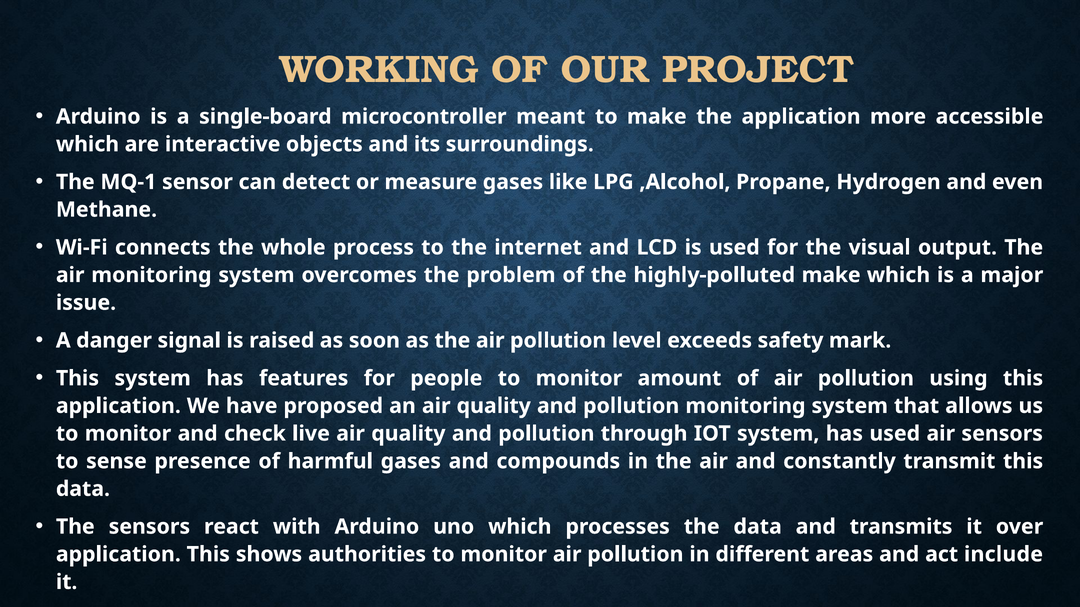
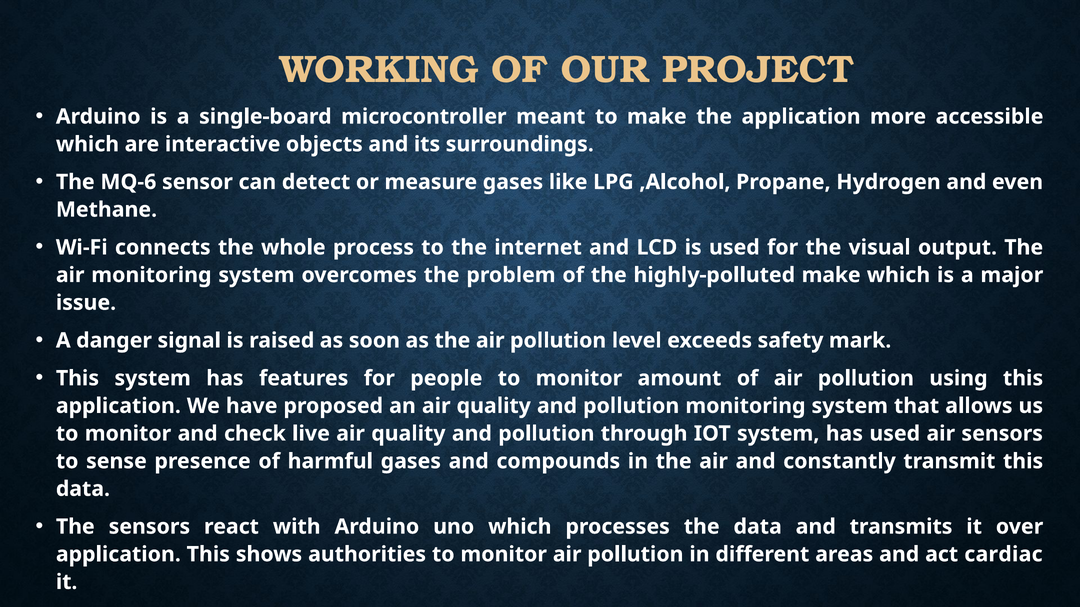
MQ-1: MQ-1 -> MQ-6 (128, 182)
include: include -> cardiac (1003, 555)
